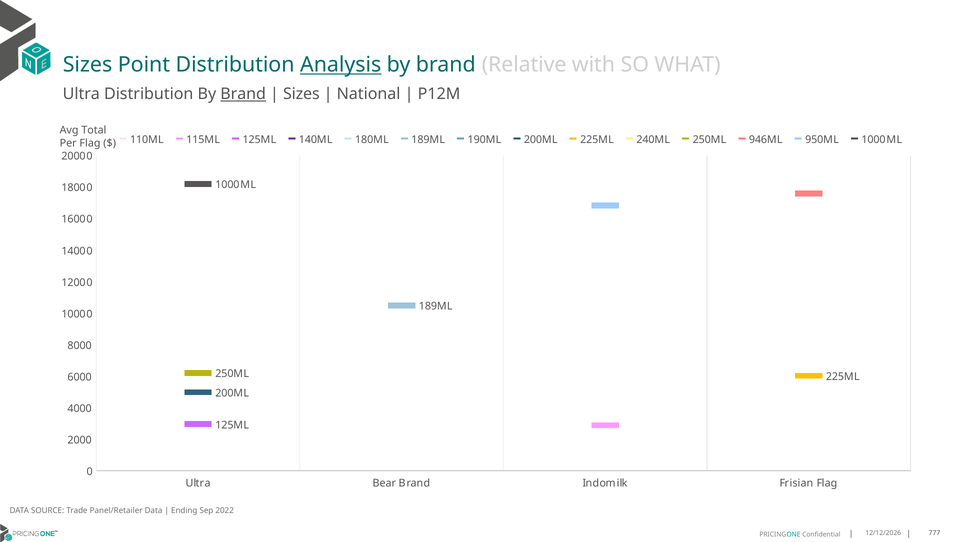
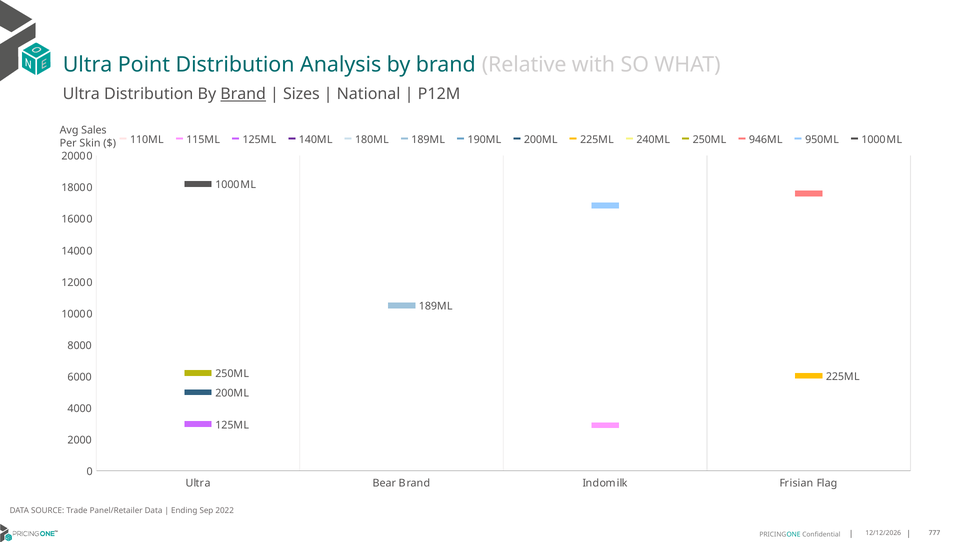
Sizes: Sizes -> Ultra (88, 65)
Analysis underline: present -> none (341, 65)
Total: Total -> Sales (94, 130)
Per Flag: Flag -> Skin (90, 143)
